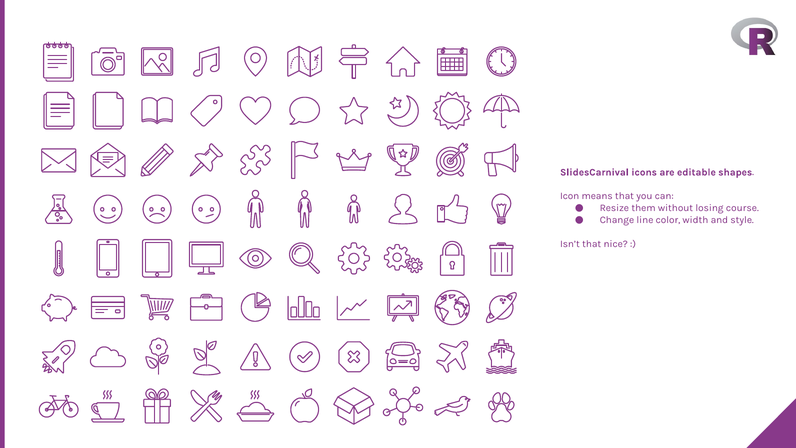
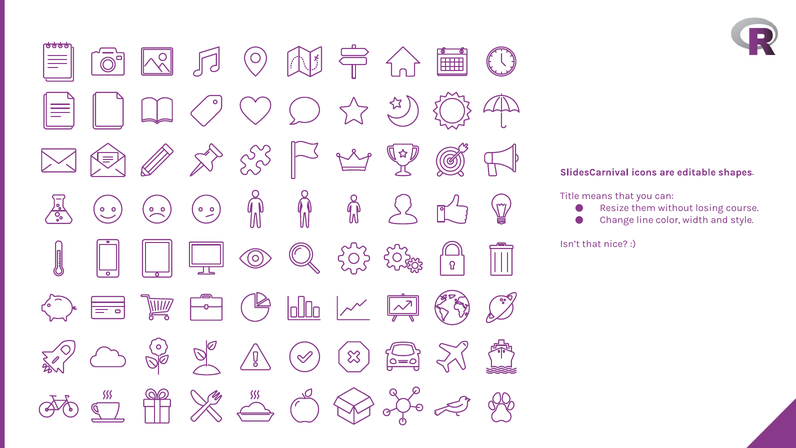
Icon: Icon -> Title (570, 196)
